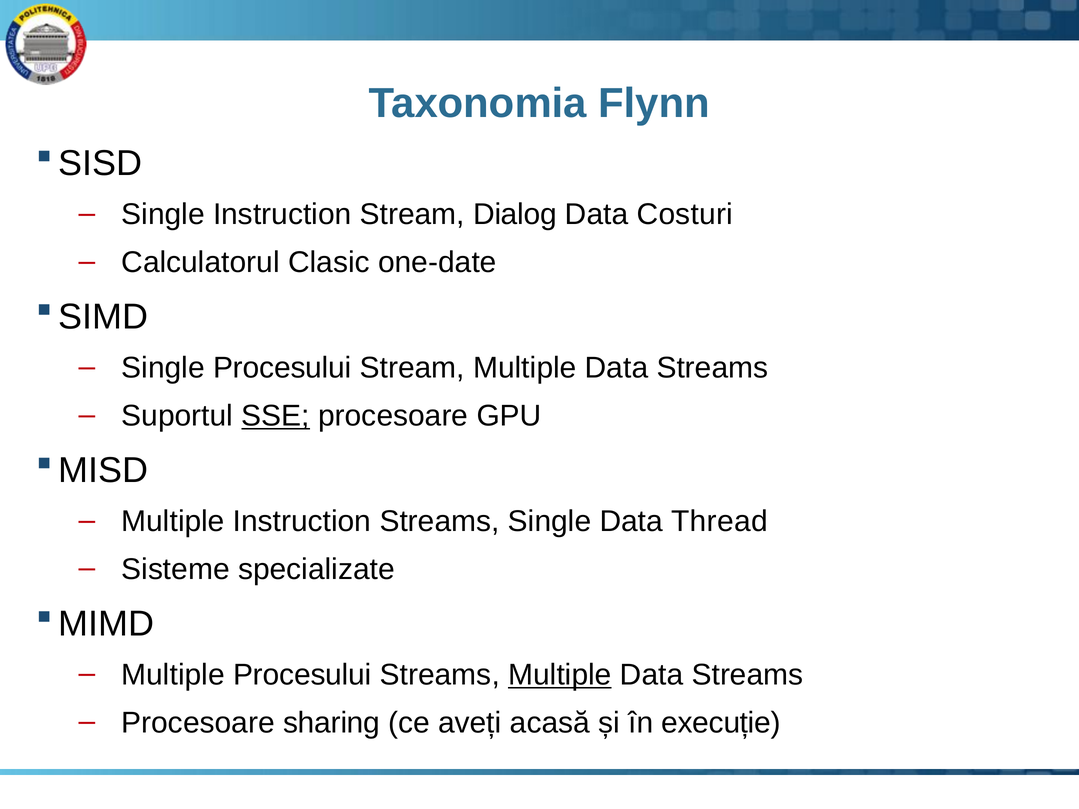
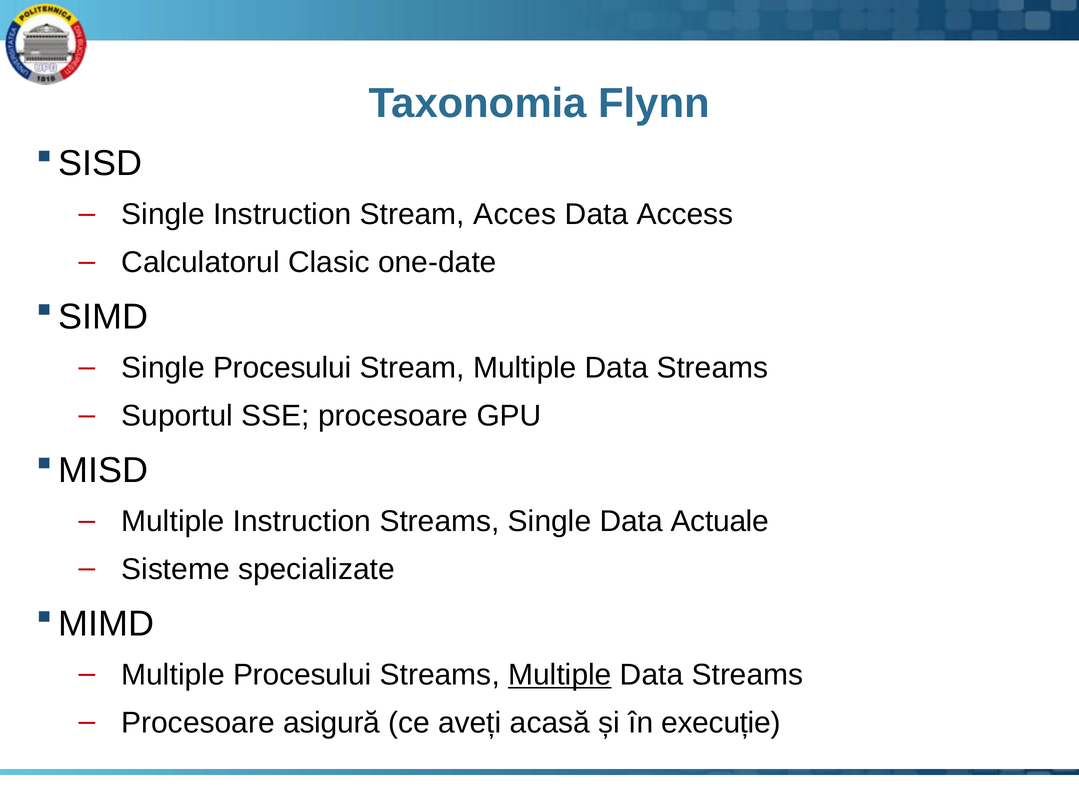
Dialog: Dialog -> Acces (515, 215)
Costuri: Costuri -> Access (685, 215)
SSE underline: present -> none (276, 416)
Thread: Thread -> Actuale (720, 521)
sharing: sharing -> asigură (332, 723)
